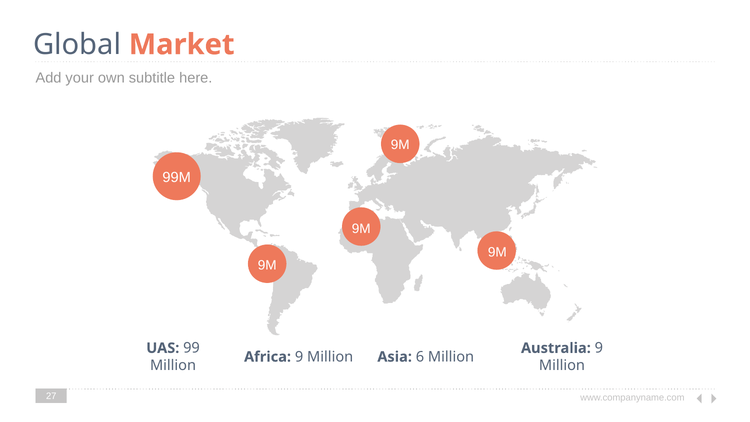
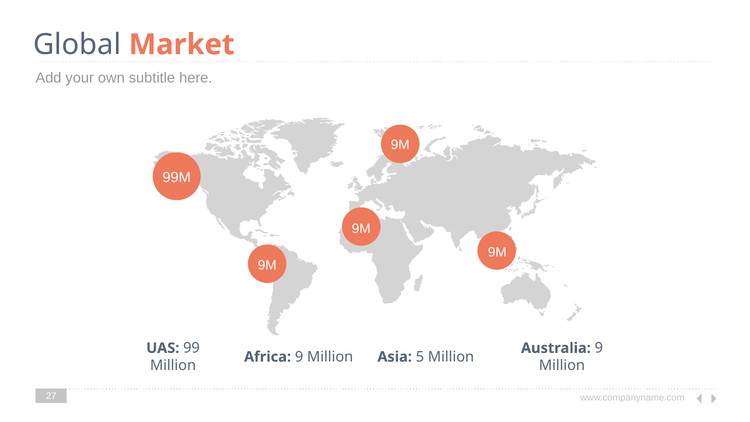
6: 6 -> 5 (420, 357)
